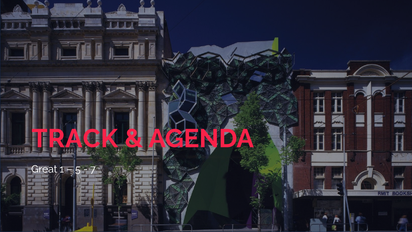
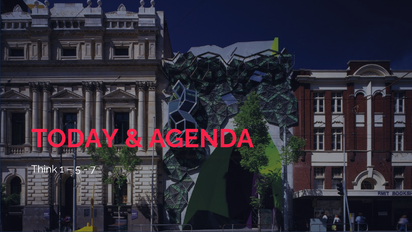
TRACK: TRACK -> TODAY (75, 139)
Great: Great -> Think (44, 169)
